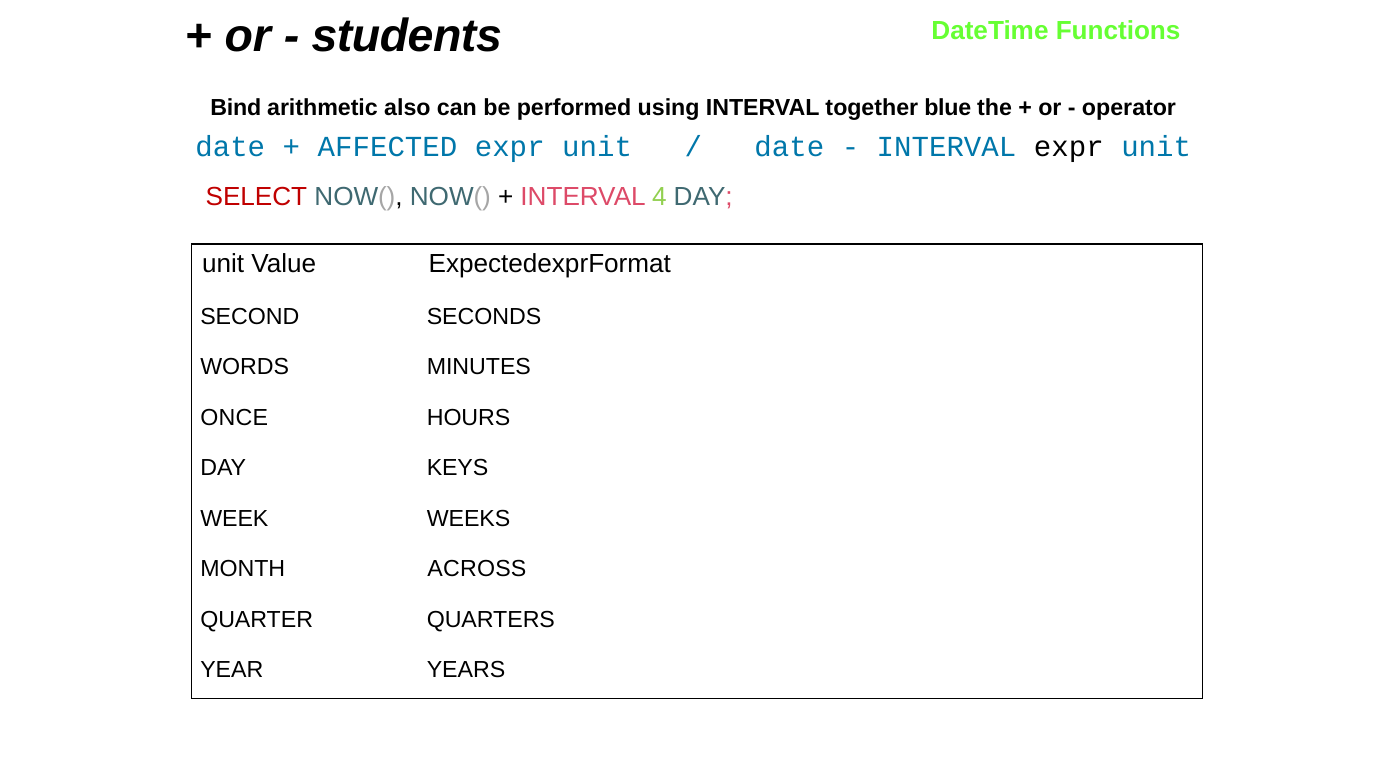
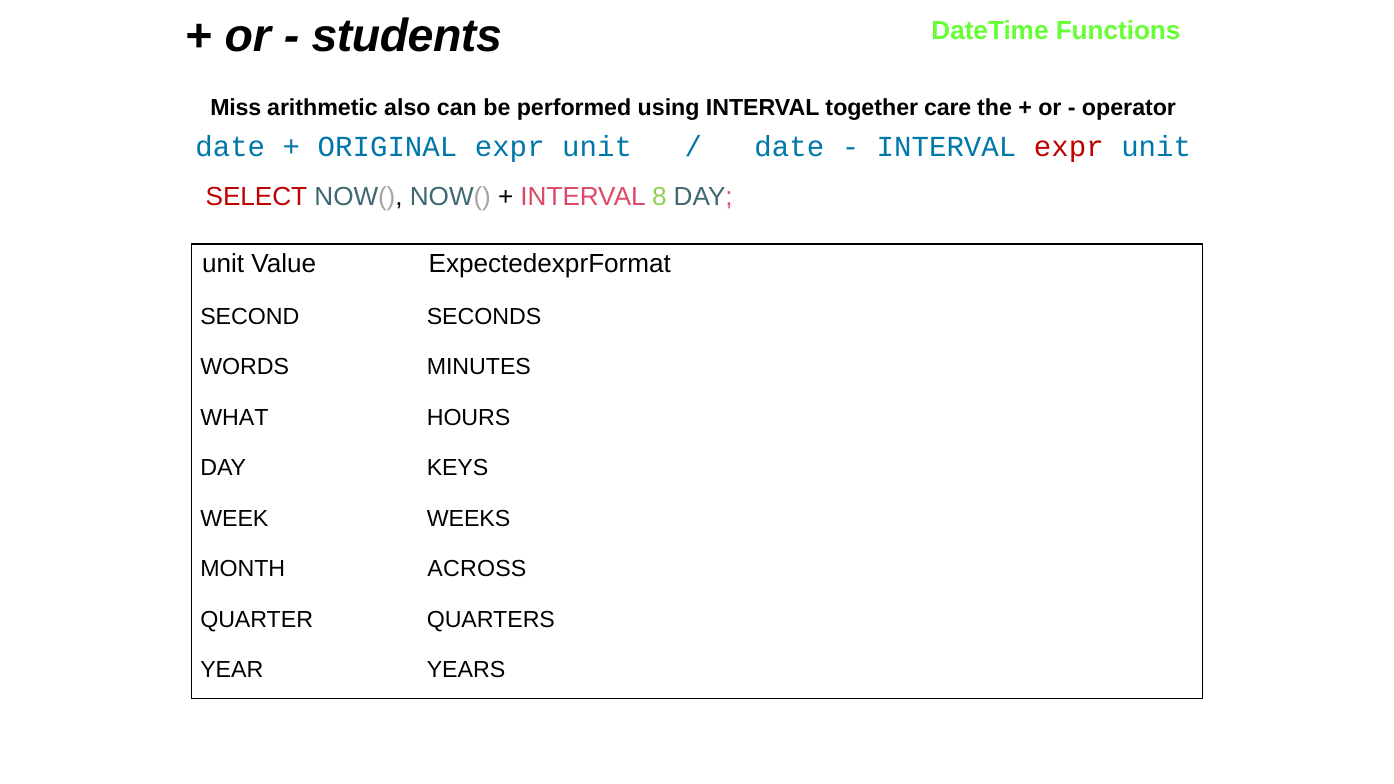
Bind: Bind -> Miss (236, 108)
blue: blue -> care (948, 108)
AFFECTED: AFFECTED -> ORIGINAL (388, 147)
expr colour: black -> red (1069, 147)
4: 4 -> 8 (659, 197)
ONCE: ONCE -> WHAT (234, 418)
